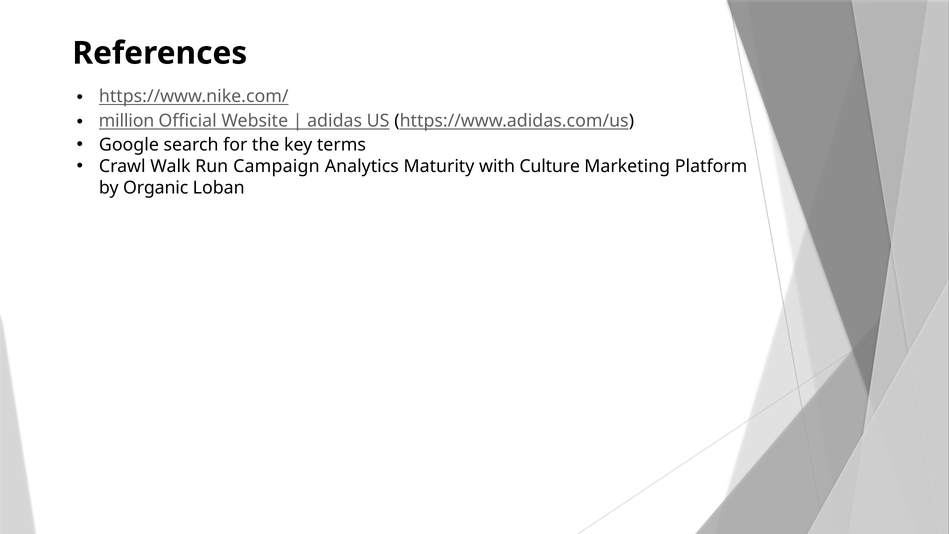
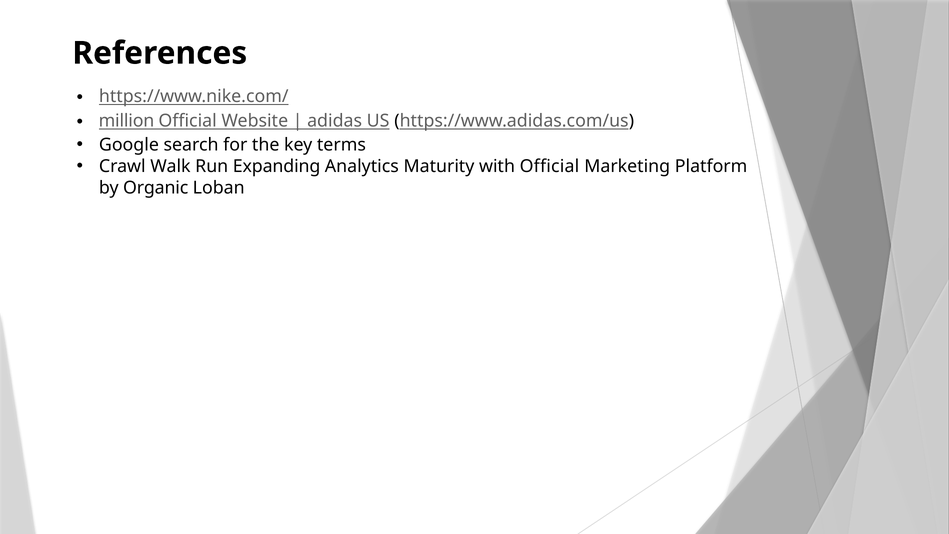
Campaign: Campaign -> Expanding (277, 166)
with Culture: Culture -> Official (549, 166)
